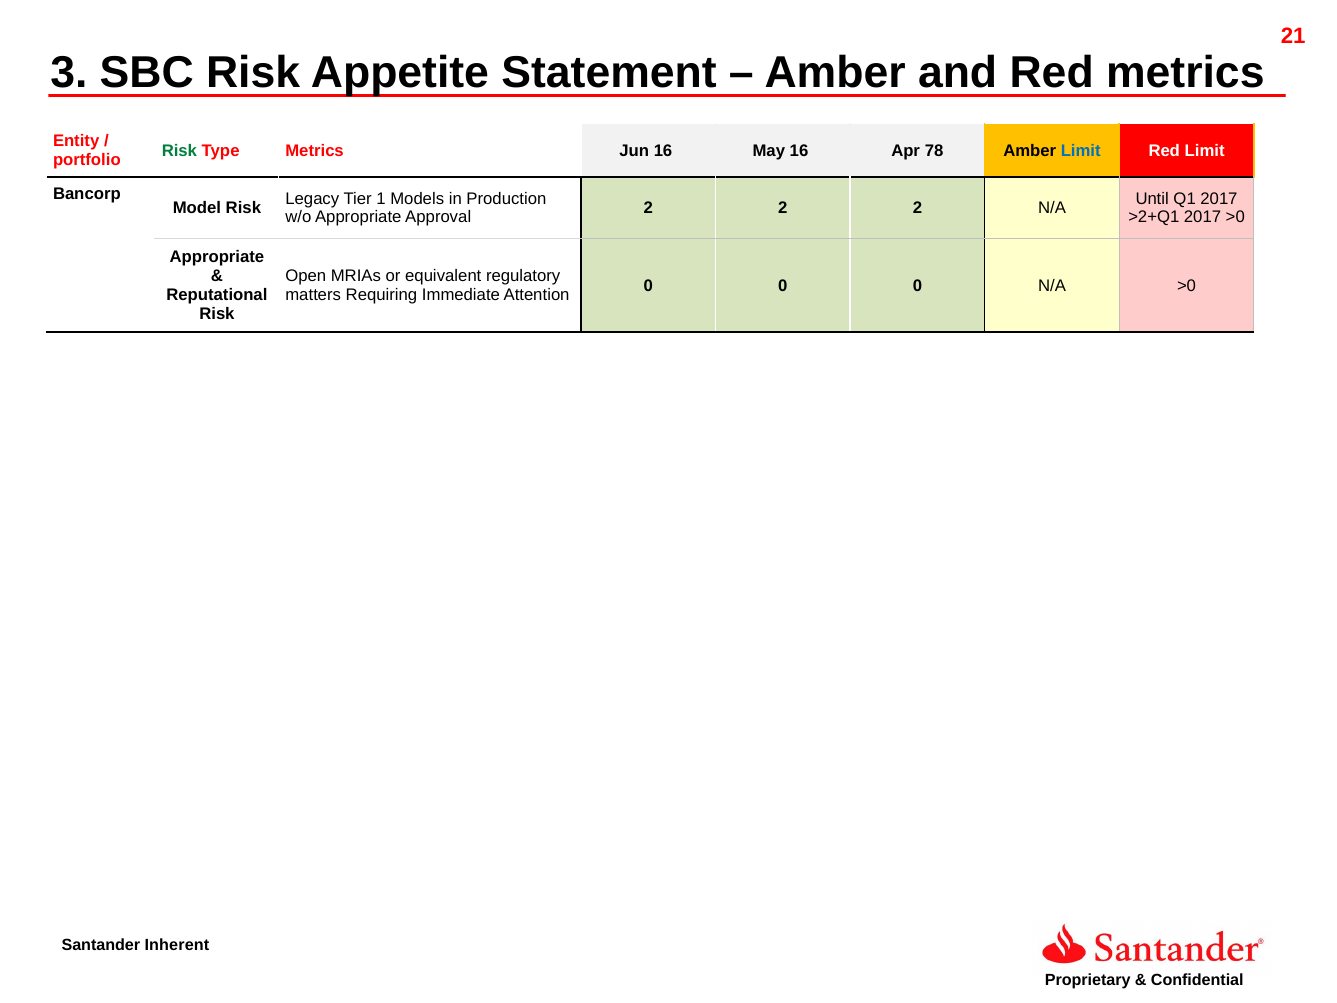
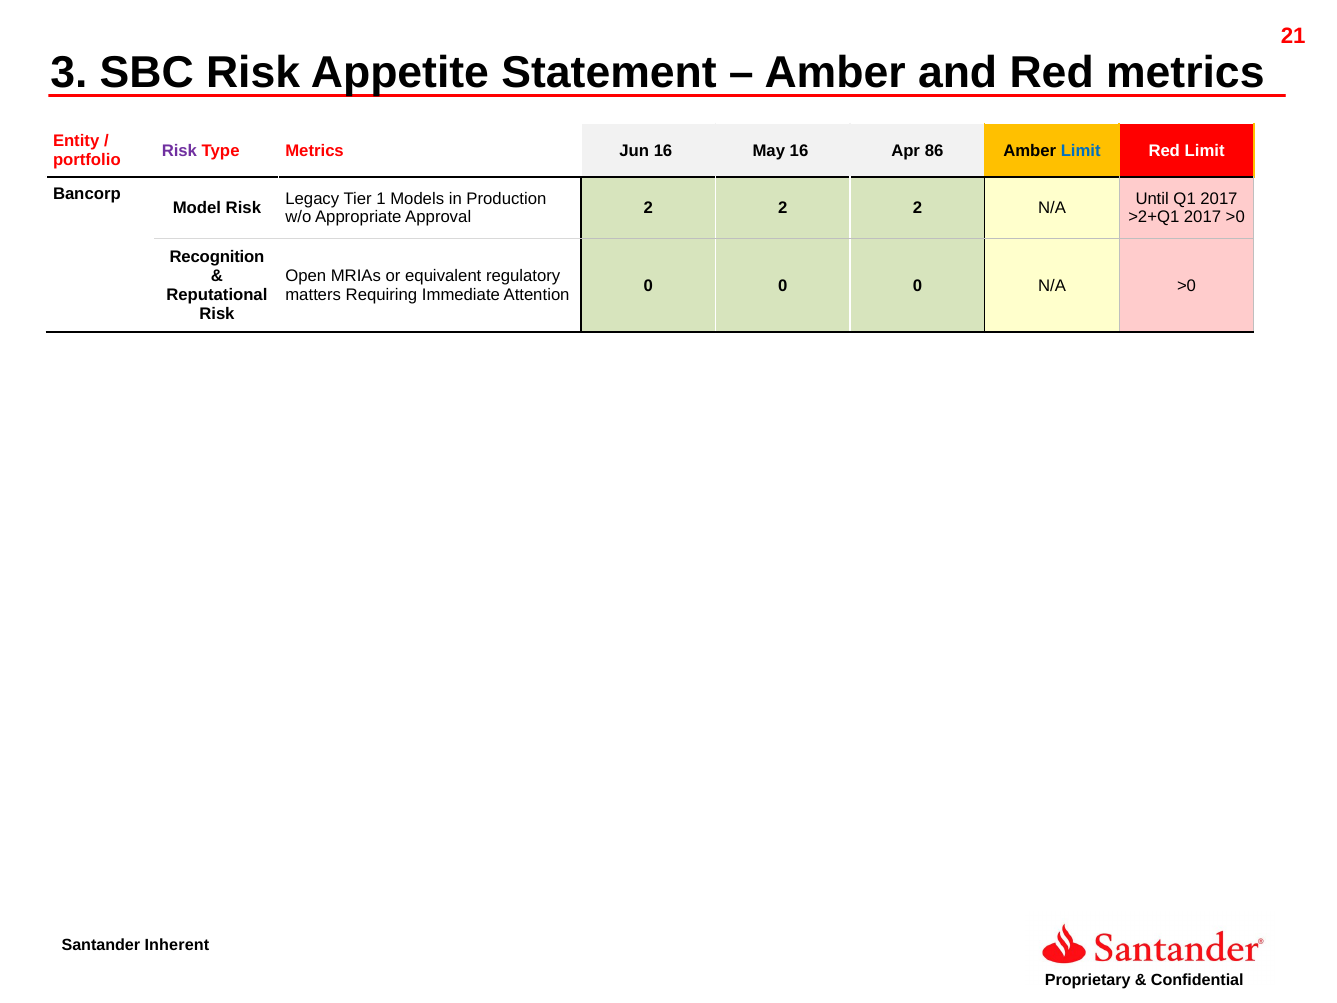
Risk colour: green -> purple (179, 151)
78: 78 -> 86 (934, 151)
Appropriate: Appropriate -> Recognition (217, 257)
